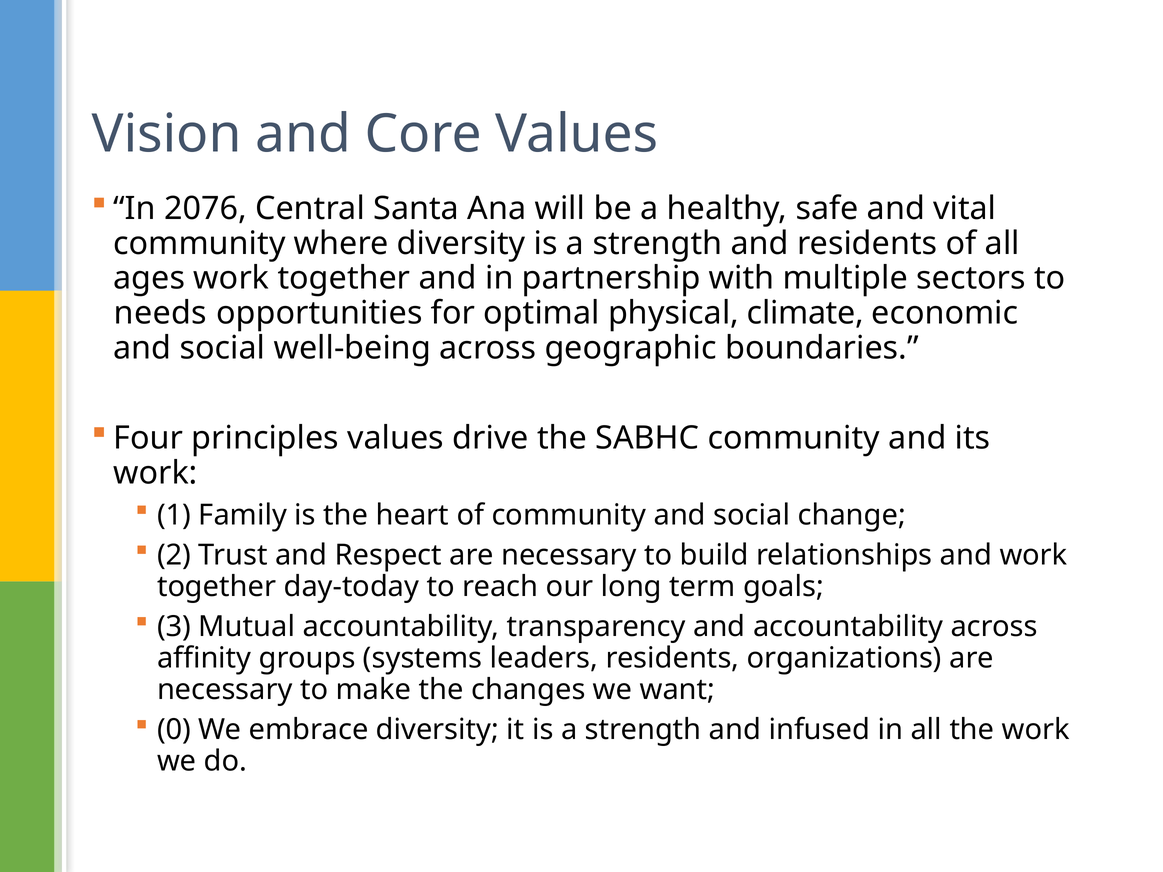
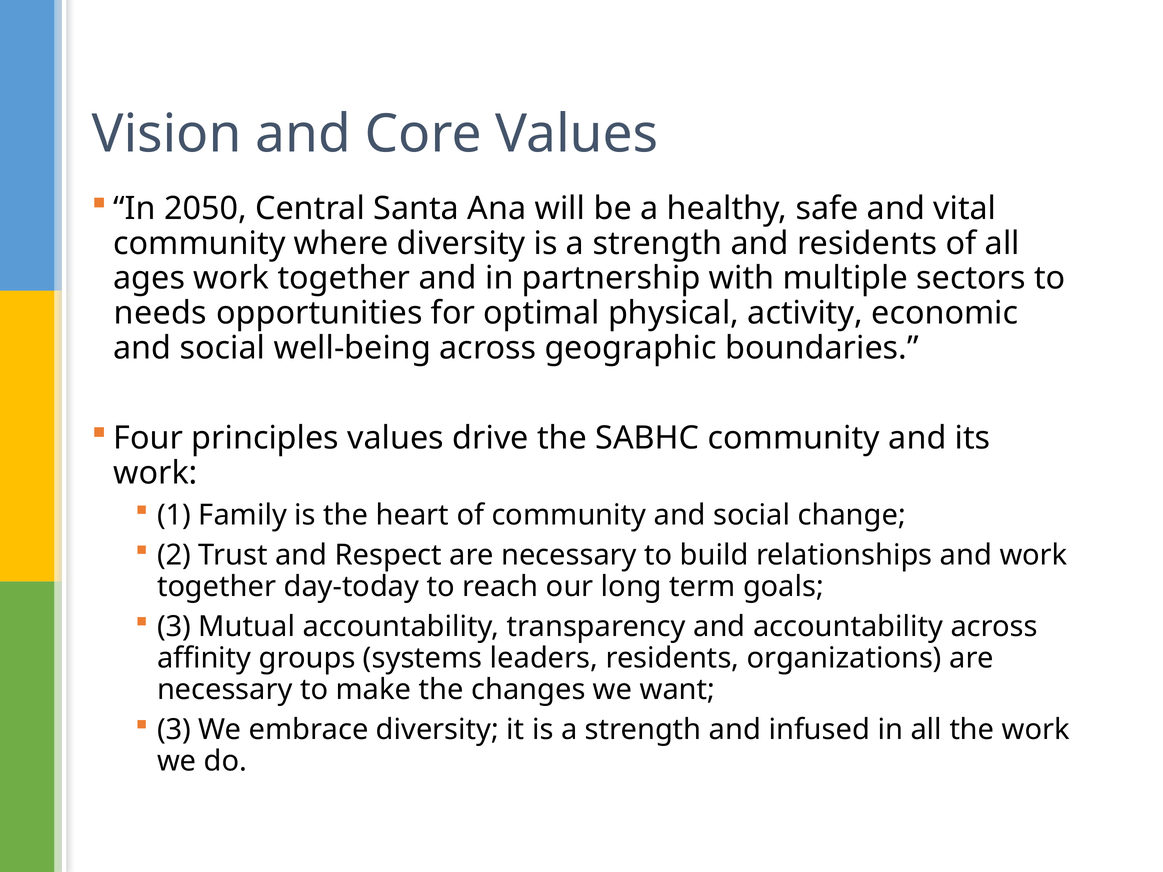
2076: 2076 -> 2050 (206, 209)
climate: climate -> activity (805, 313)
0: 0 -> 3 (174, 730)
